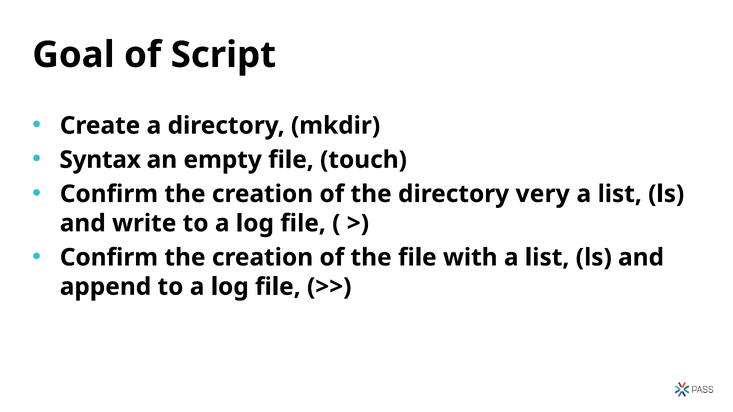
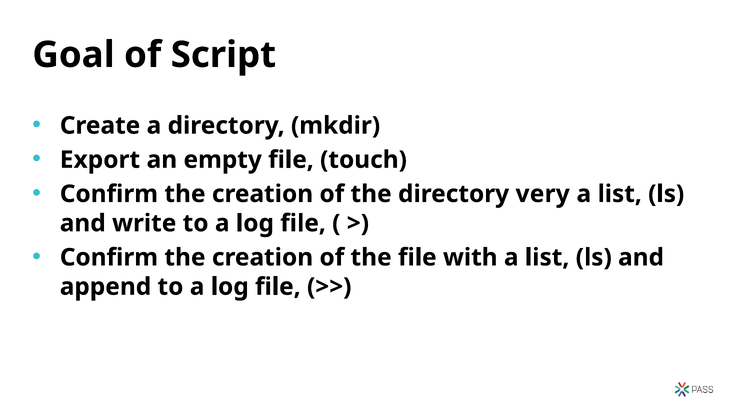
Syntax: Syntax -> Export (100, 160)
